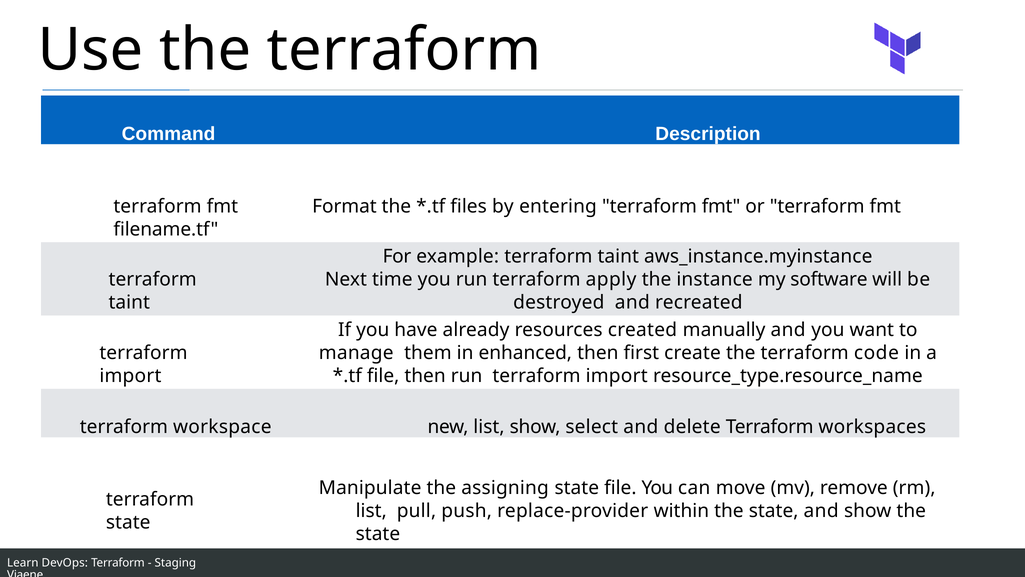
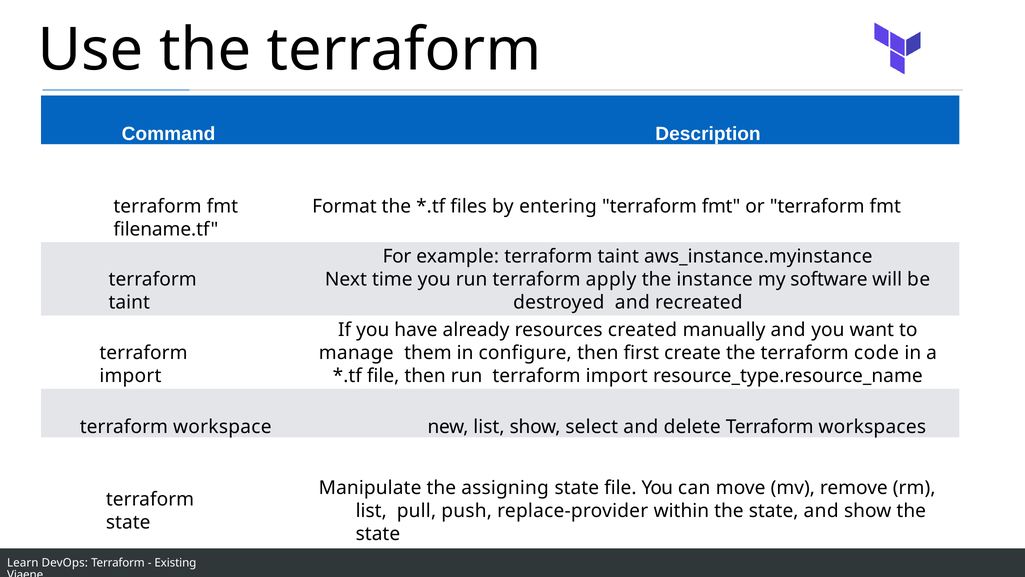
enhanced: enhanced -> configure (525, 353)
Staging: Staging -> Existing (175, 563)
